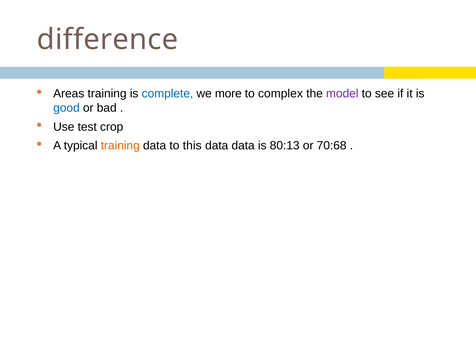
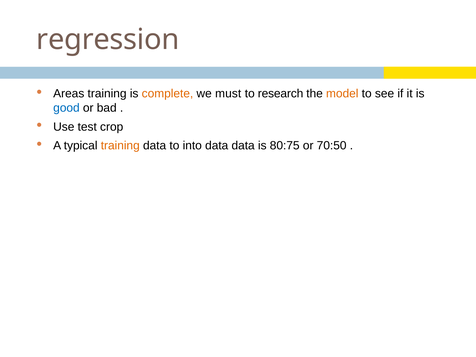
difference: difference -> regression (108, 40)
complete colour: blue -> orange (167, 94)
more: more -> must (228, 94)
complex: complex -> research (281, 94)
model colour: purple -> orange (342, 94)
this: this -> into (192, 146)
80:13: 80:13 -> 80:75 (285, 146)
70:68: 70:68 -> 70:50 (332, 146)
